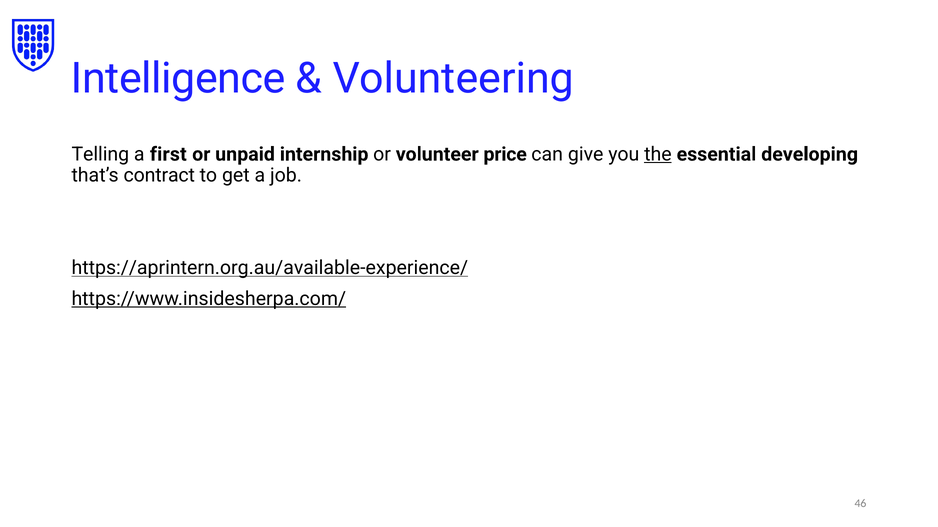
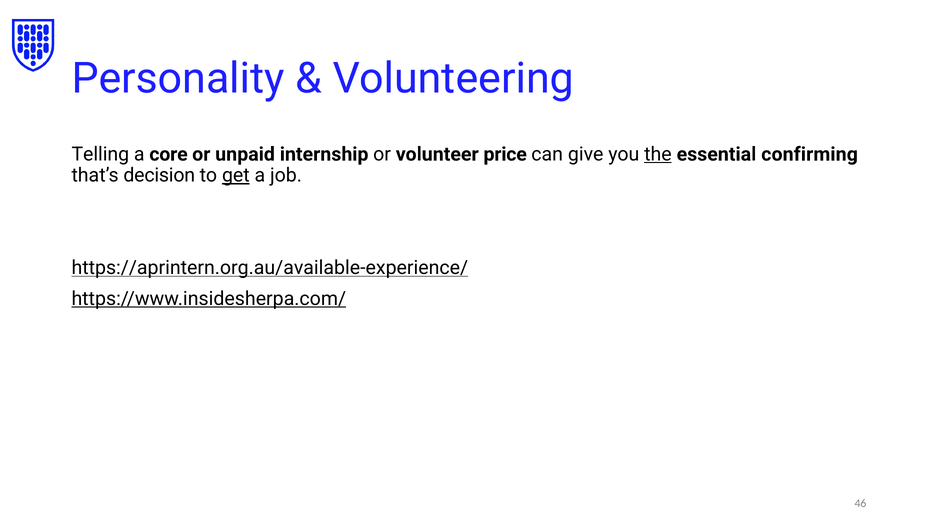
Intelligence: Intelligence -> Personality (178, 79)
first: first -> core (169, 154)
developing: developing -> confirming (810, 154)
contract: contract -> decision (159, 176)
get underline: none -> present (236, 176)
